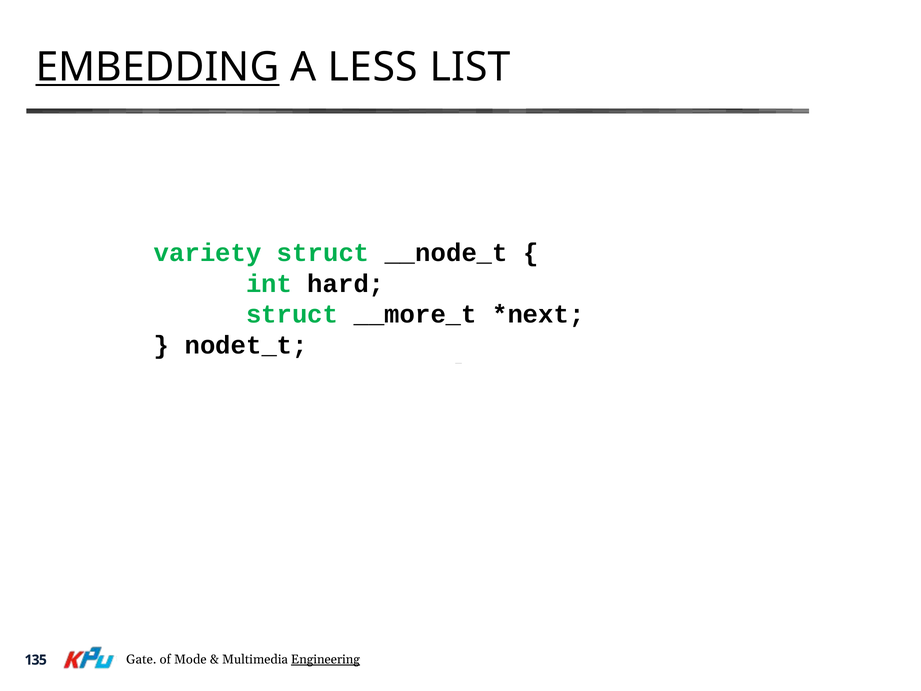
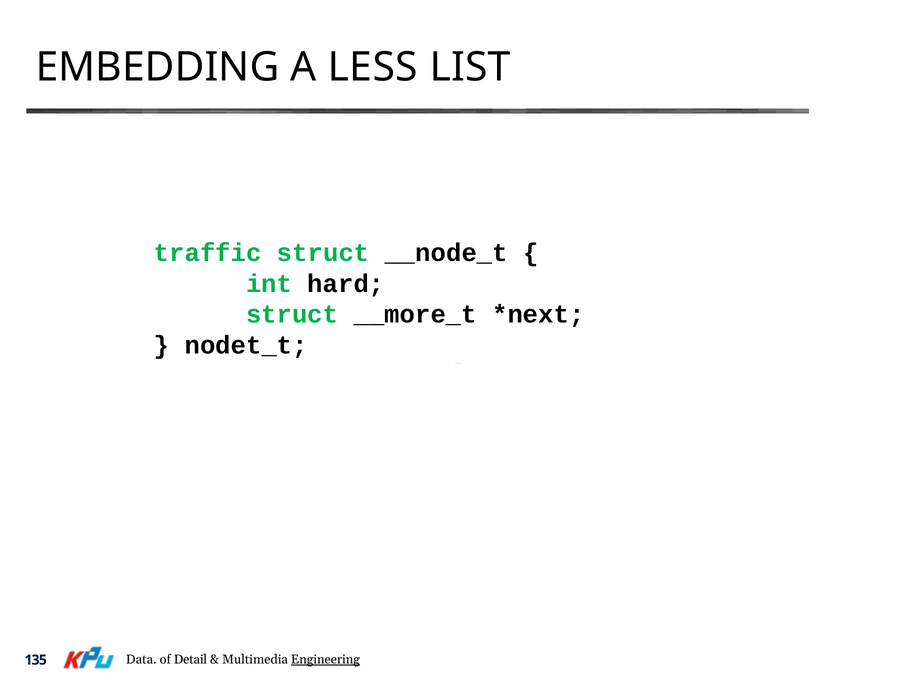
EMBEDDING underline: present -> none (157, 67)
variety: variety -> traffic (208, 253)
Gate: Gate -> Data (141, 659)
Mode: Mode -> Detail (190, 659)
